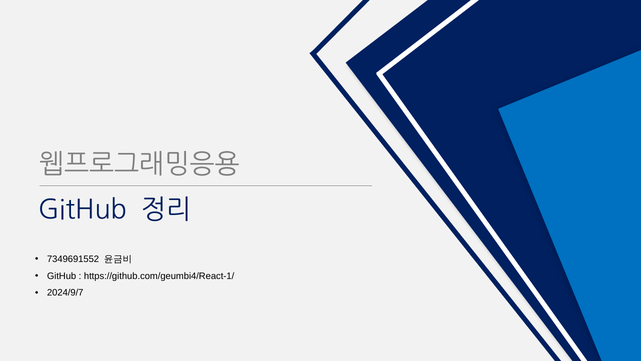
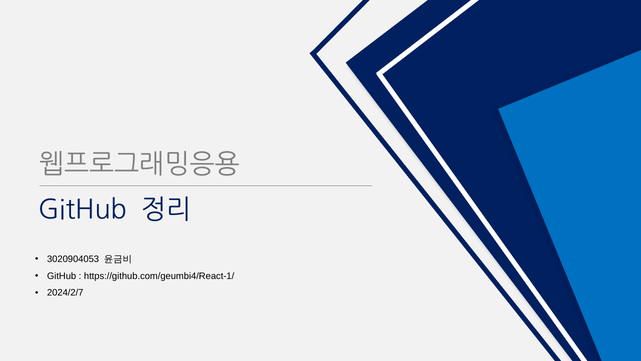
7349691552: 7349691552 -> 3020904053 (73, 259)
2024/9/7: 2024/9/7 -> 2024/2/7 (65, 292)
